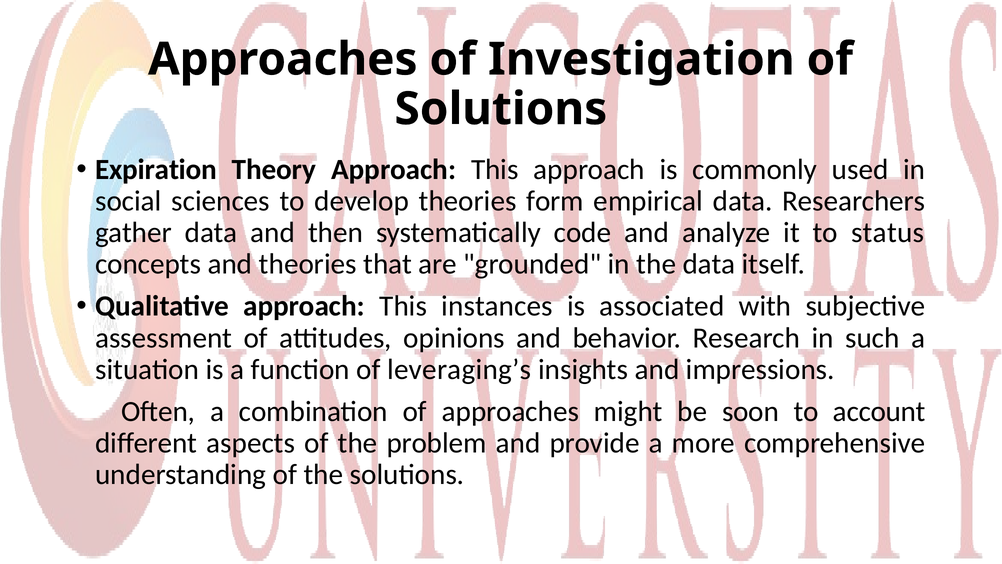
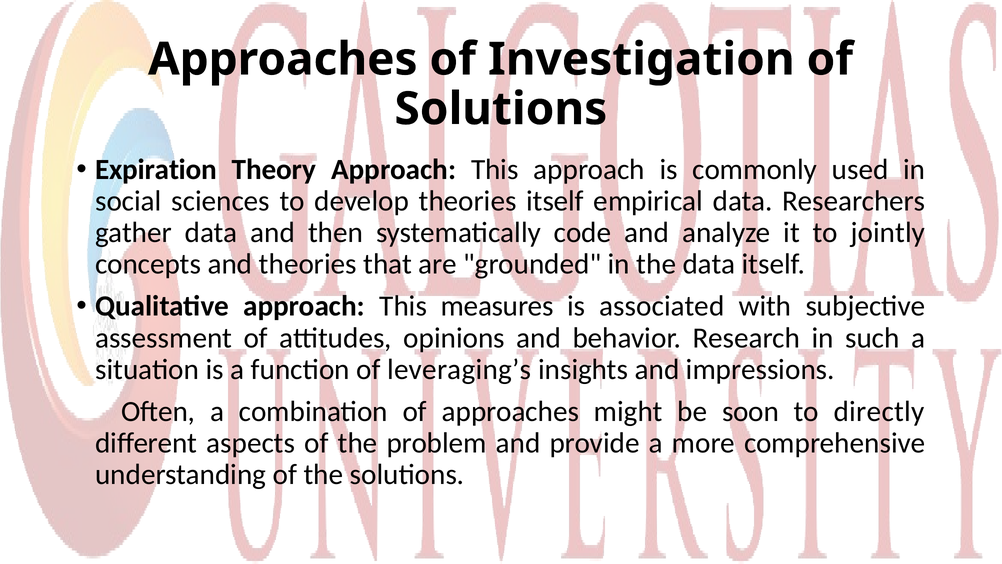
theories form: form -> itself (555, 201)
status: status -> jointly (888, 233)
instances: instances -> measures (497, 306)
account: account -> directly (879, 411)
